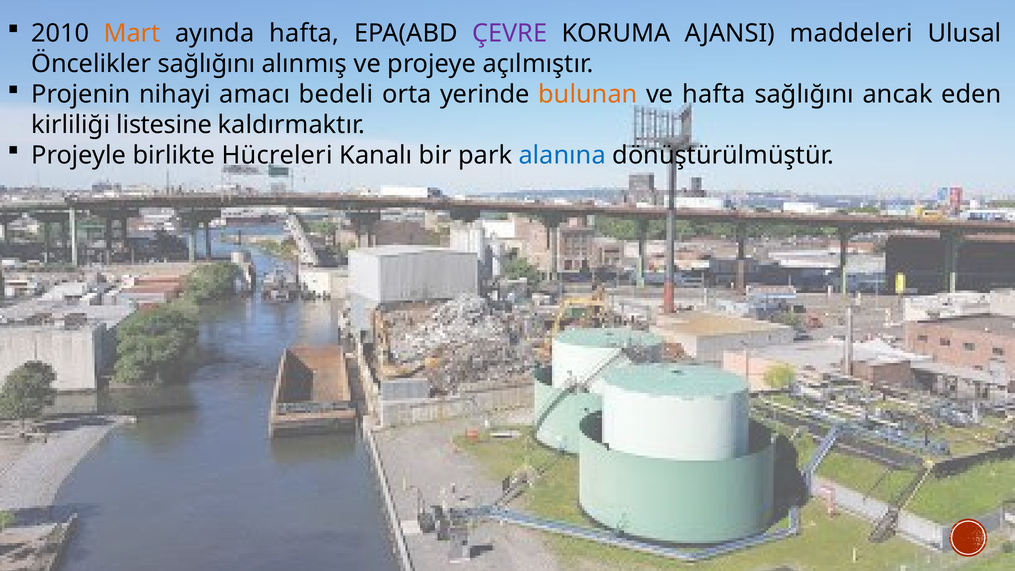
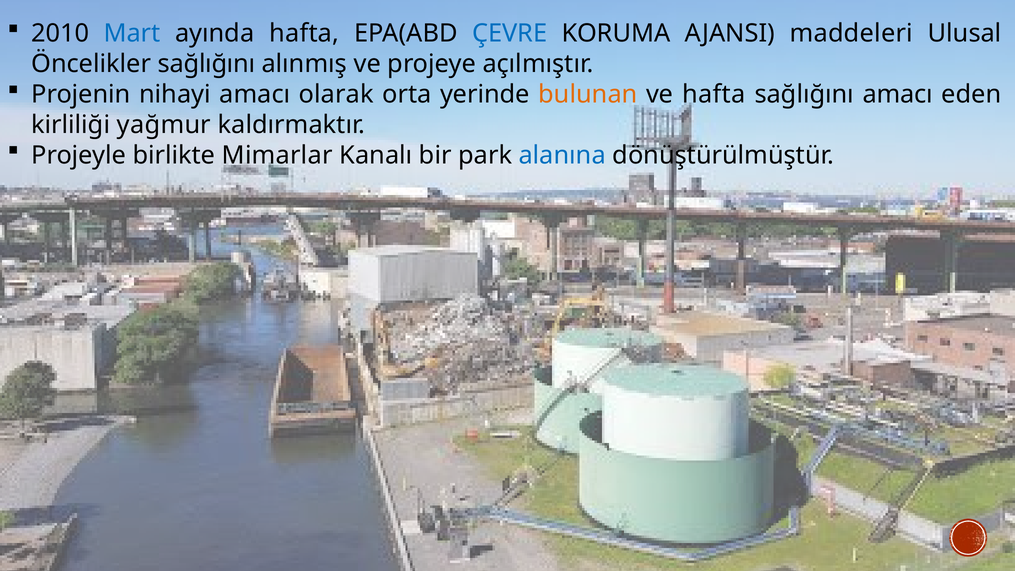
Mart colour: orange -> blue (132, 33)
ÇEVRE colour: purple -> blue (510, 33)
bedeli: bedeli -> olarak (336, 94)
sağlığını ancak: ancak -> amacı (898, 94)
listesine: listesine -> yağmur (164, 125)
Hücreleri: Hücreleri -> Mimarlar (277, 155)
